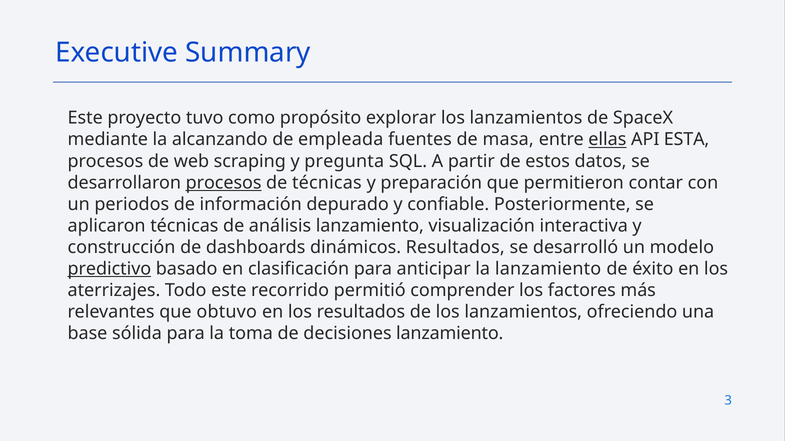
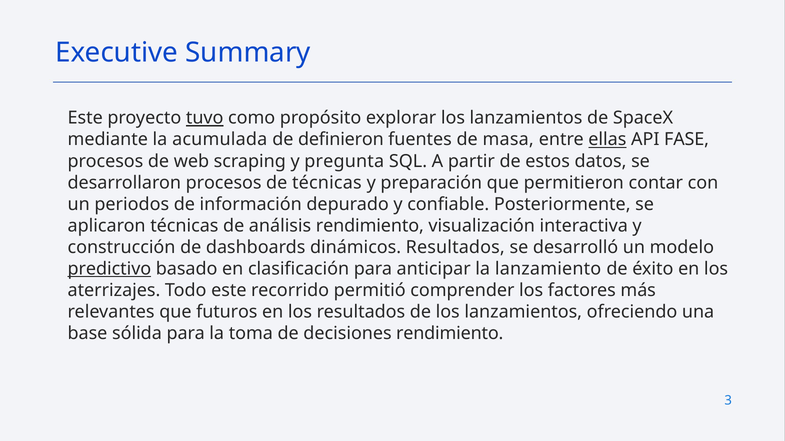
tuvo underline: none -> present (205, 118)
alcanzando: alcanzando -> acumulada (220, 140)
empleada: empleada -> definieron (341, 140)
ESTA: ESTA -> FASE (687, 140)
procesos underline: present -> none (224, 183)
análisis lanzamiento: lanzamiento -> rendimiento (370, 226)
obtuvo: obtuvo -> futuros (227, 312)
decisiones lanzamiento: lanzamiento -> rendimiento (450, 334)
